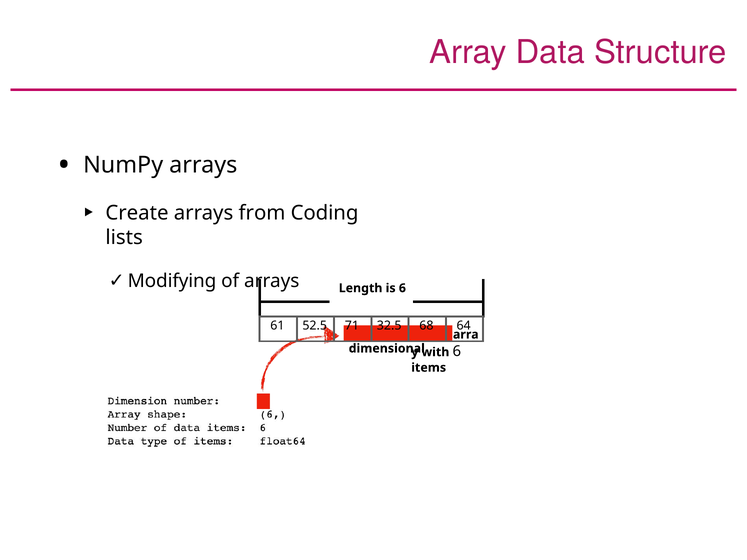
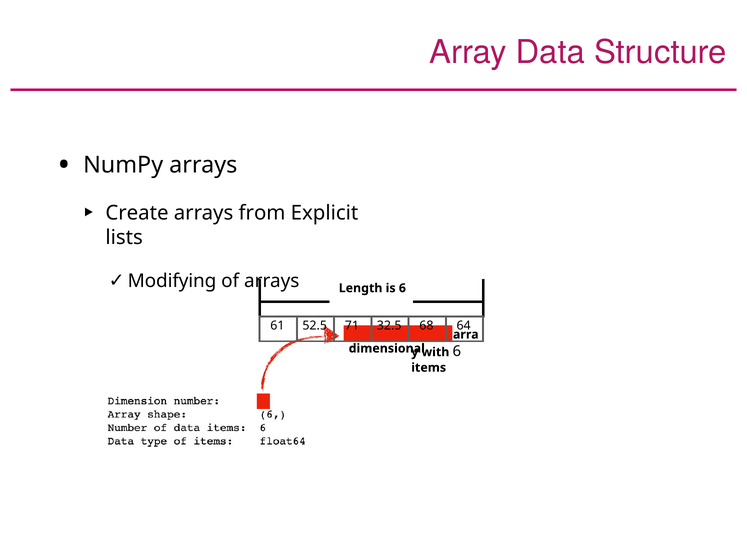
Coding: Coding -> Explicit (325, 213)
